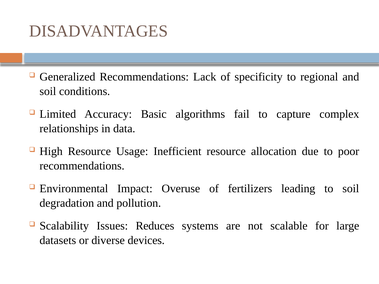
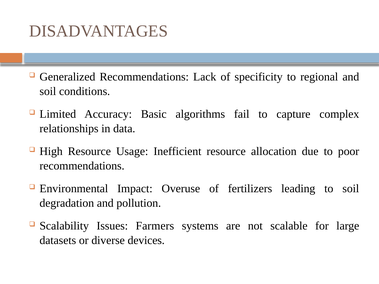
Reduces: Reduces -> Farmers (155, 226)
